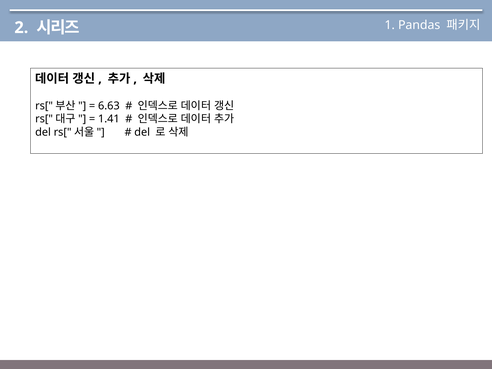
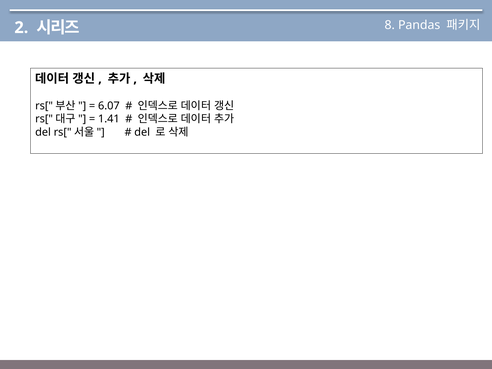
1: 1 -> 8 (390, 25)
6.63: 6.63 -> 6.07 (109, 106)
